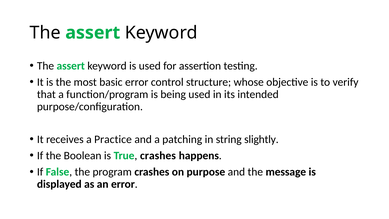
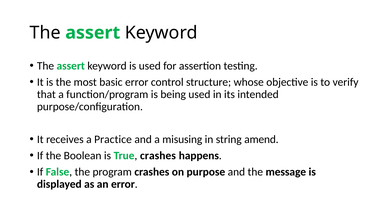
patching: patching -> misusing (182, 139)
slightly: slightly -> amend (261, 139)
